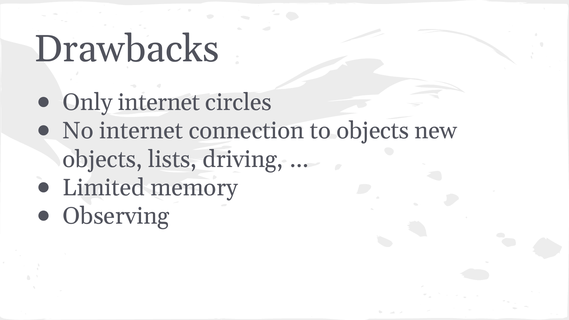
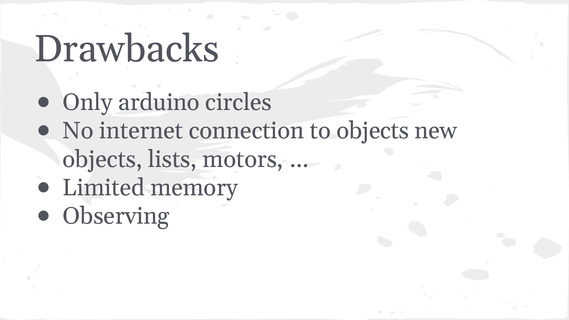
Only internet: internet -> arduino (159, 102)
driving: driving -> motors (243, 159)
